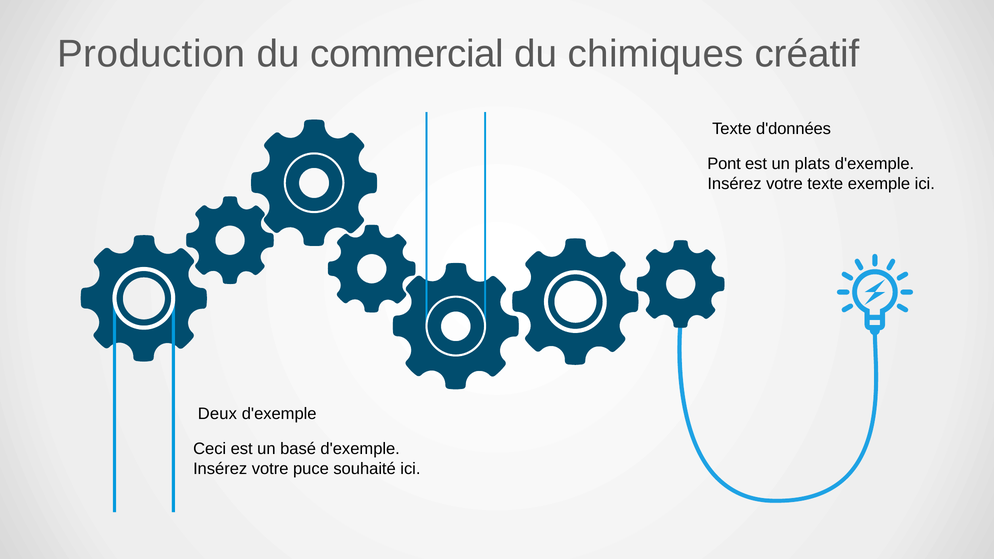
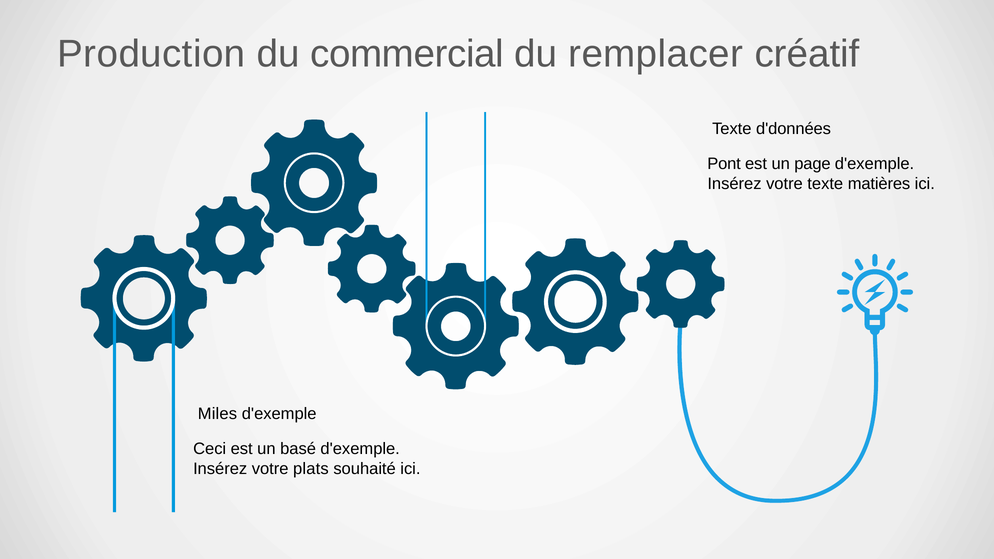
chimiques: chimiques -> remplacer (656, 54)
plats: plats -> page (812, 164)
exemple: exemple -> matières (879, 184)
Deux: Deux -> Miles (217, 414)
puce: puce -> plats (311, 469)
